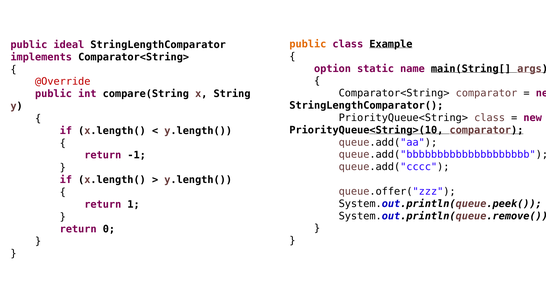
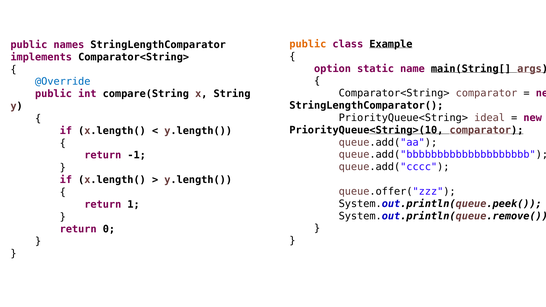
ideal: ideal -> names (69, 45)
@Override colour: red -> blue (63, 82)
PriorityQueue<String> class: class -> ideal (490, 118)
